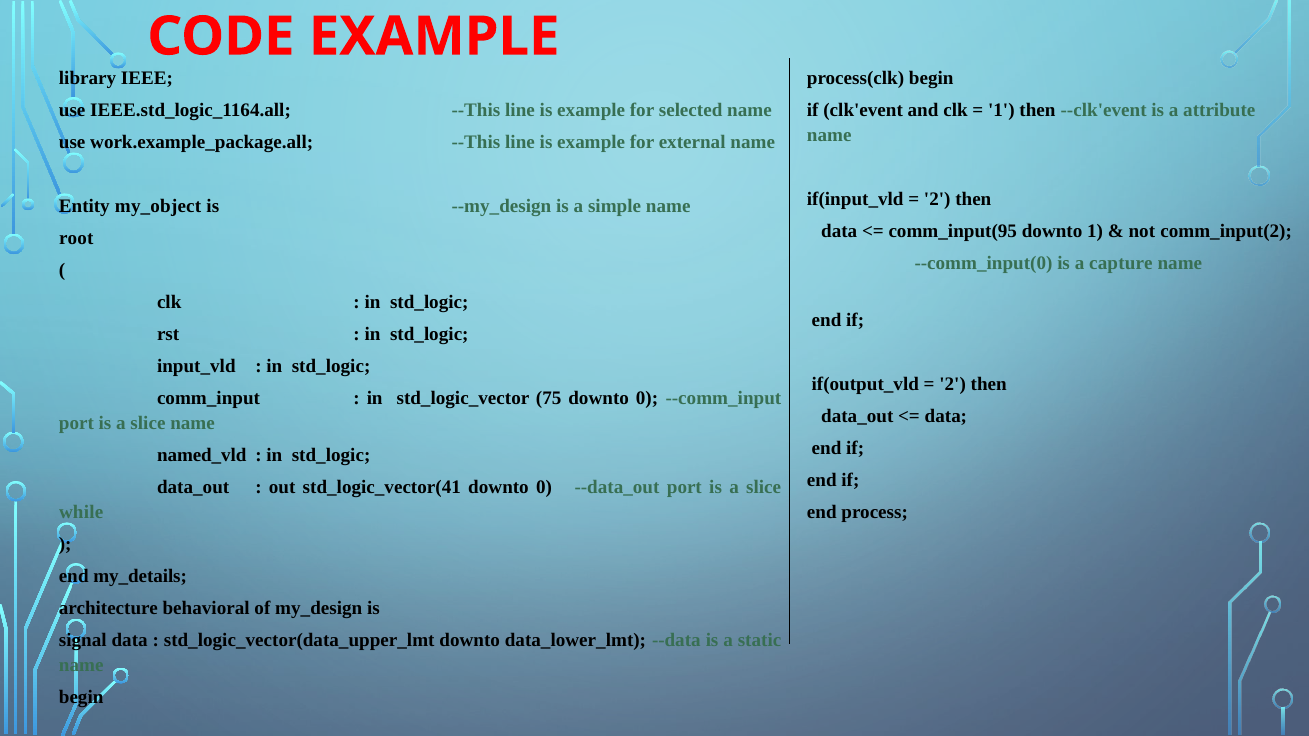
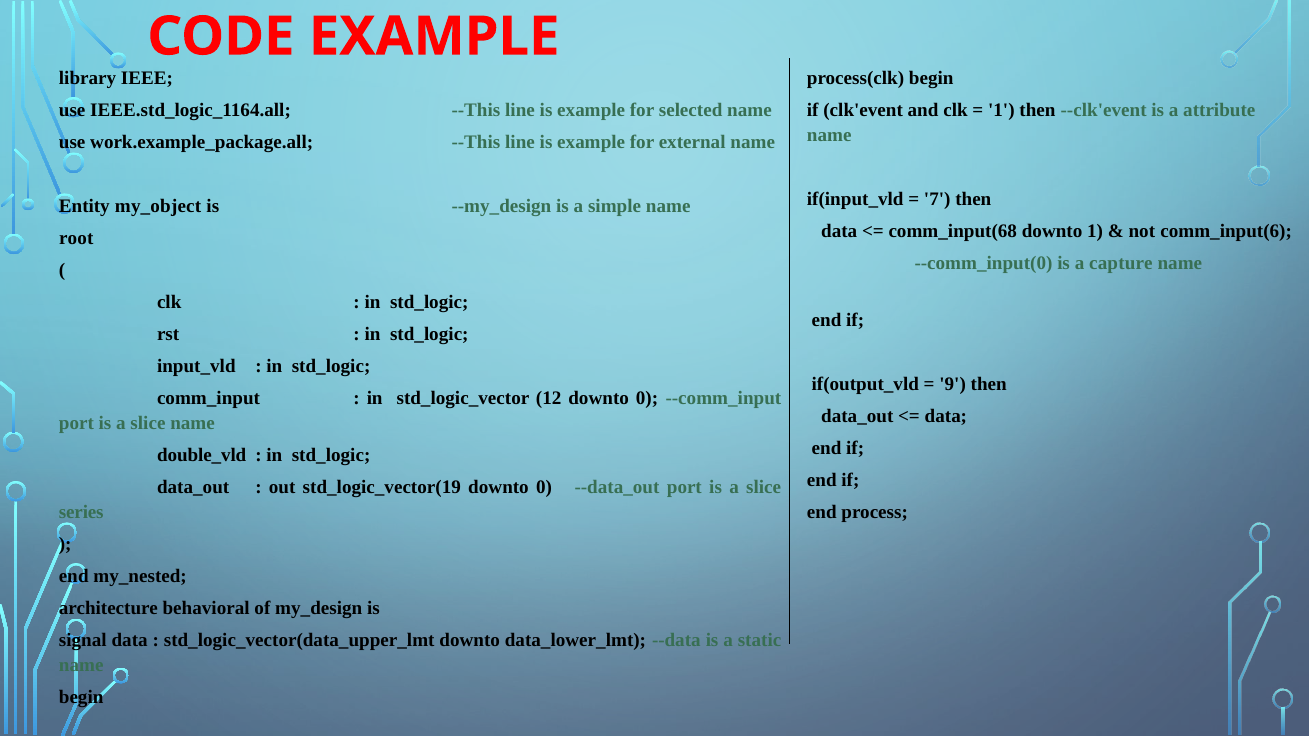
2: 2 -> 7 (937, 199)
comm_input(95: comm_input(95 -> comm_input(68 (953, 231)
comm_input(2: comm_input(2 -> comm_input(6 (1226, 231)
2: 2 -> 9 (953, 385)
75: 75 -> 12 (549, 398)
named_vld: named_vld -> double_vld (202, 455)
std_logic_vector(41: std_logic_vector(41 -> std_logic_vector(19 (382, 487)
while: while -> series (81, 513)
my_details: my_details -> my_nested (140, 577)
